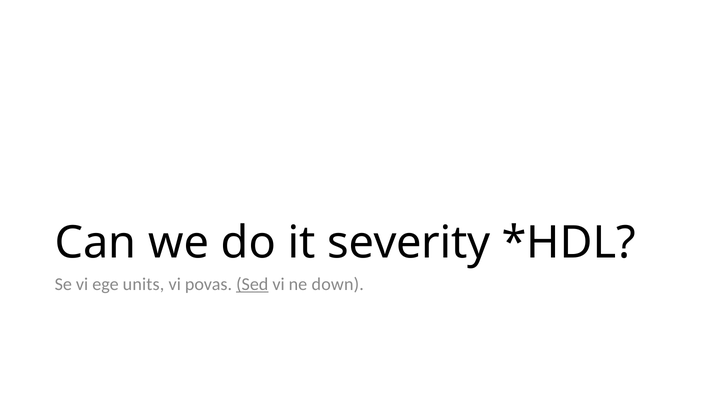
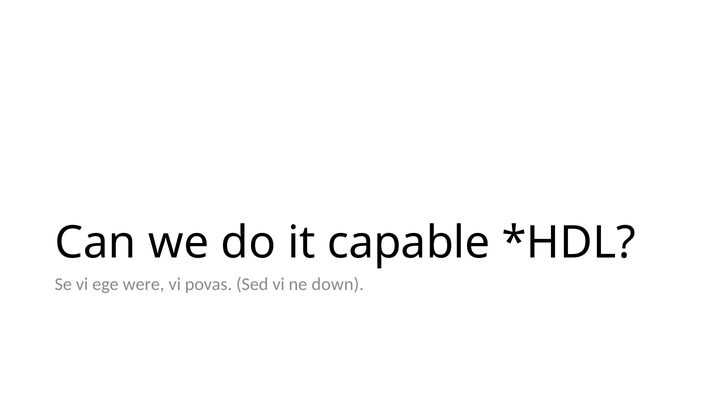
severity: severity -> capable (409, 243)
units: units -> were (144, 284)
Sed underline: present -> none (252, 284)
